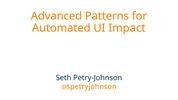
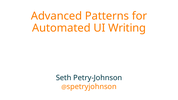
Impact: Impact -> Writing (127, 28)
